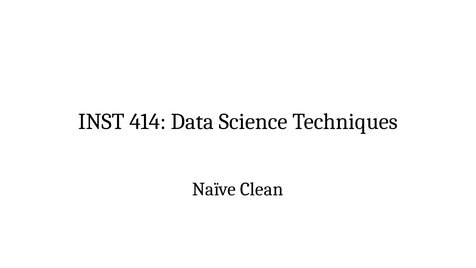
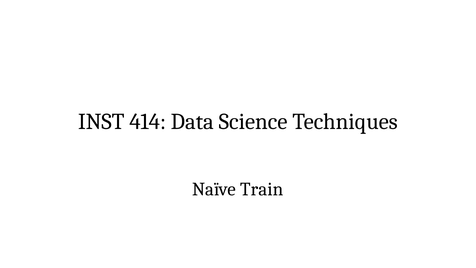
Clean: Clean -> Train (262, 189)
